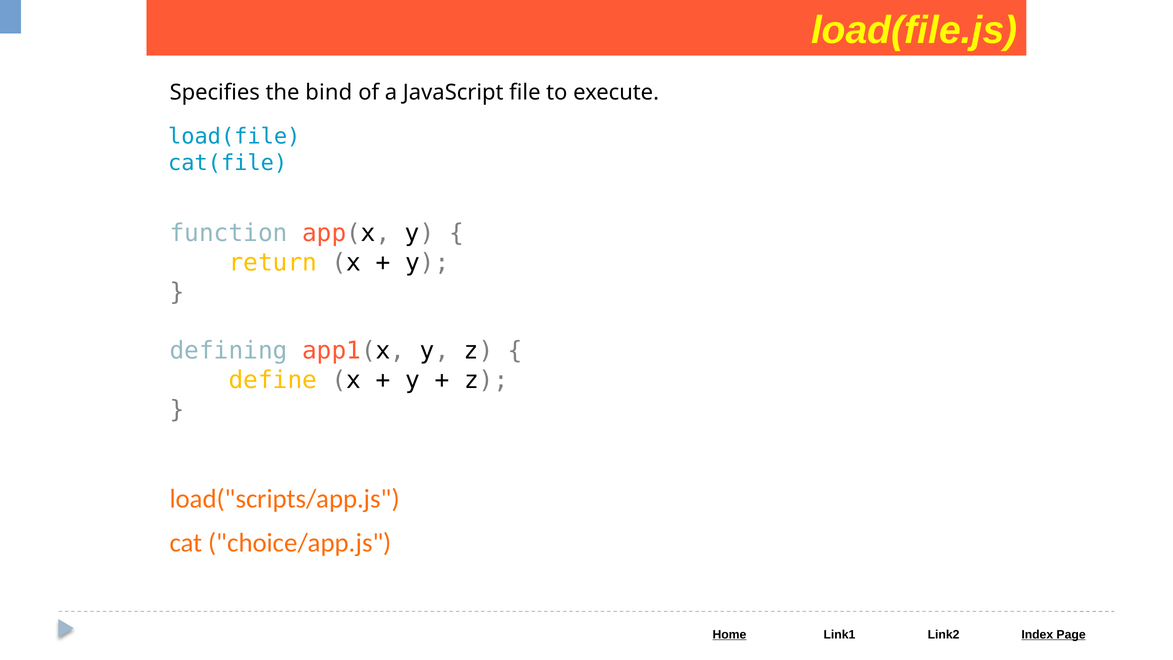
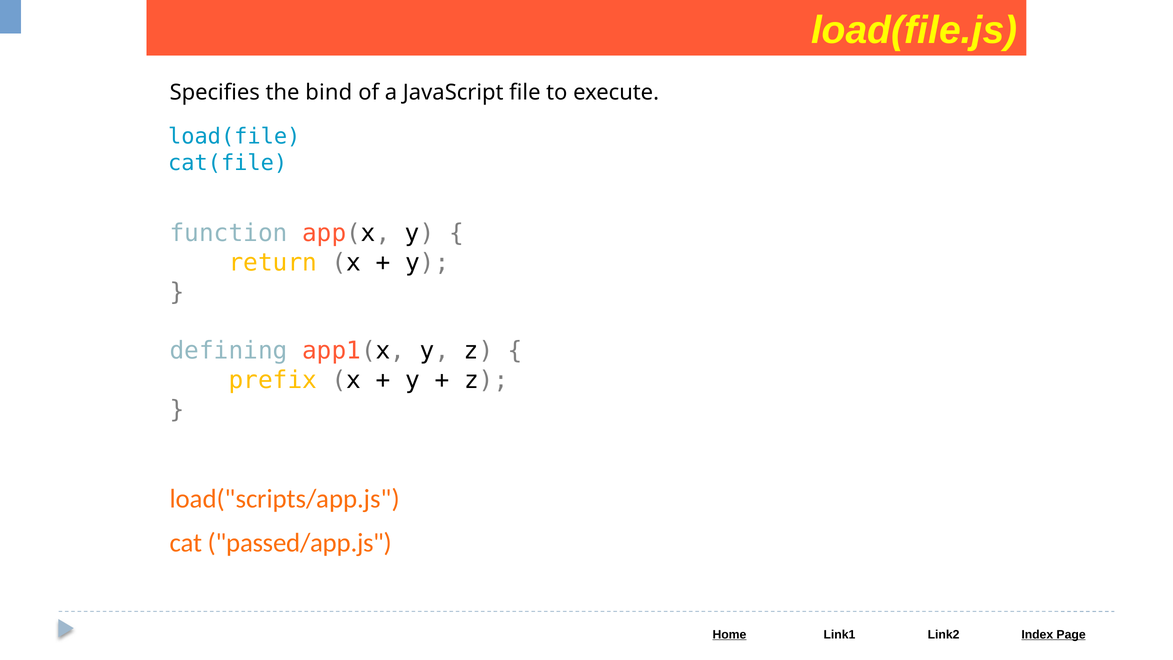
define: define -> prefix (273, 380)
choice/app.js: choice/app.js -> passed/app.js (300, 543)
